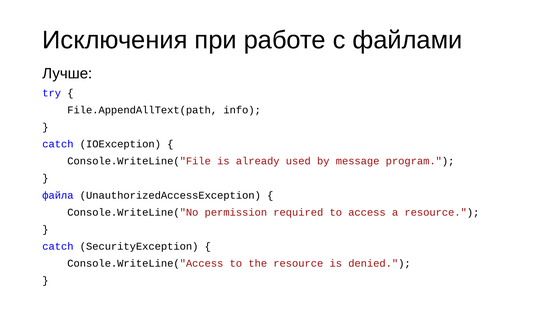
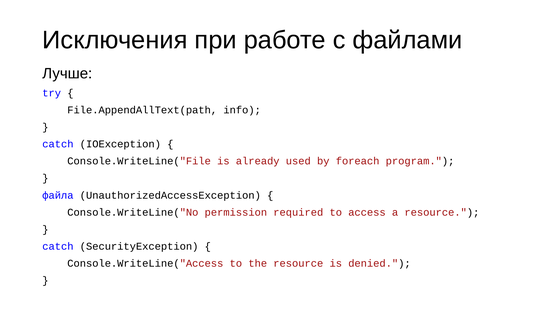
message: message -> foreach (358, 161)
